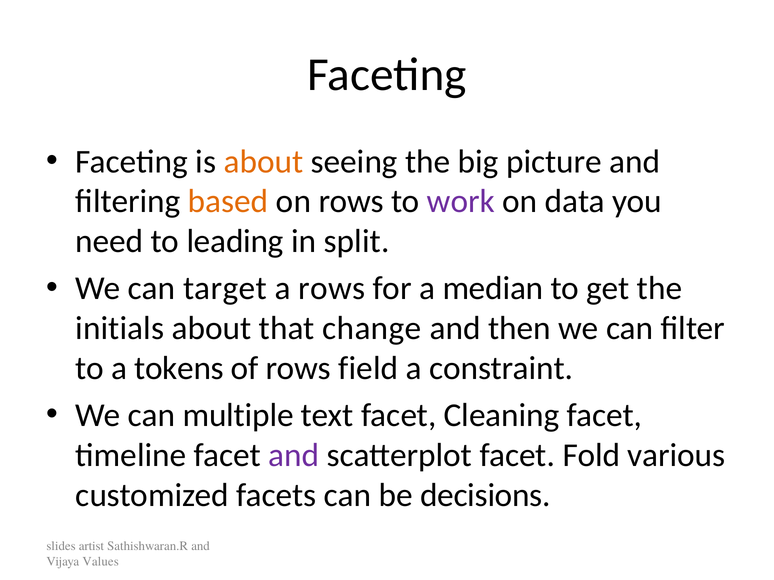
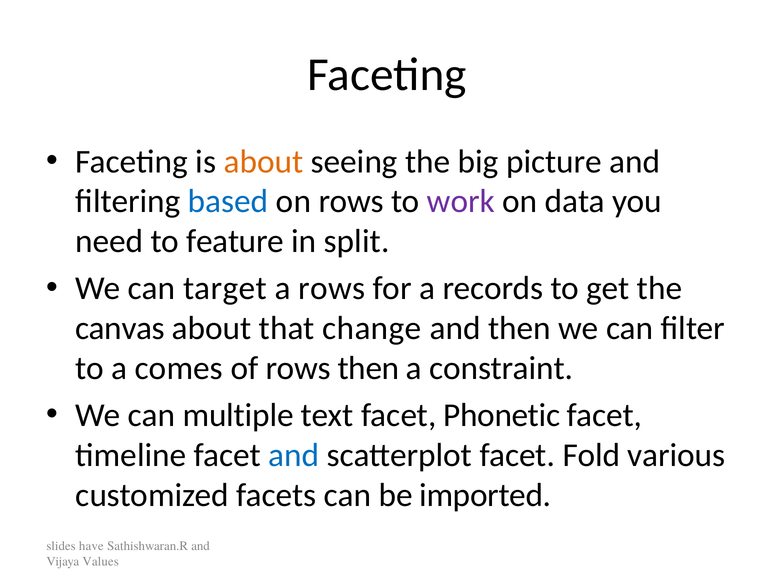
based colour: orange -> blue (228, 202)
leading: leading -> feature (235, 242)
median: median -> records (493, 289)
initials: initials -> canvas (120, 329)
tokens: tokens -> comes (179, 369)
rows field: field -> then (369, 369)
Cleaning: Cleaning -> Phonetic (502, 415)
and colour: purple -> blue (294, 456)
decisions: decisions -> imported (485, 496)
artist: artist -> have (91, 547)
